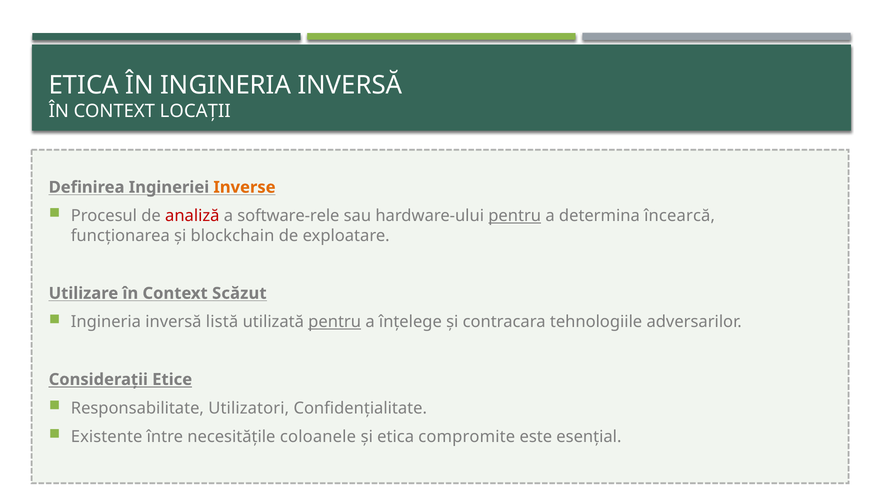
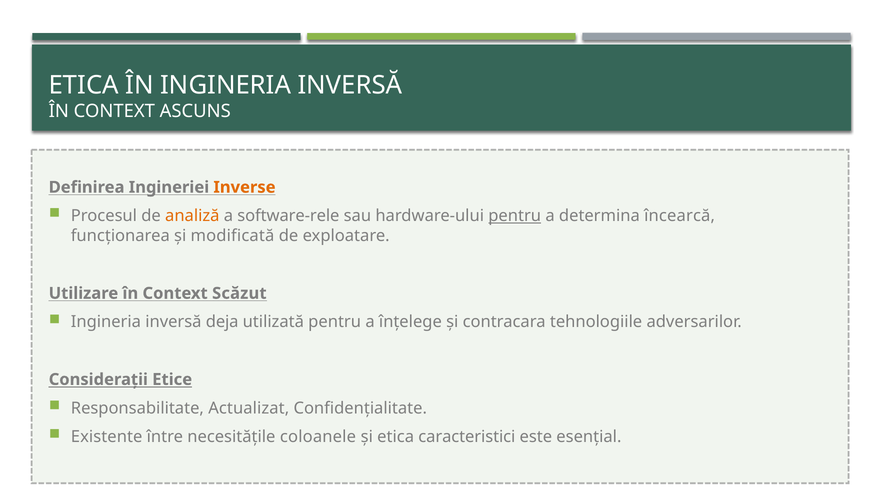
LOCAȚII: LOCAȚII -> ASCUNS (195, 111)
analiză colour: red -> orange (192, 216)
blockchain: blockchain -> modificată (232, 236)
listă: listă -> deja (222, 322)
pentru underline: present -> none (335, 322)
Utilizatori: Utilizatori -> Actualizat (249, 408)
compromite: compromite -> caracteristici (467, 437)
